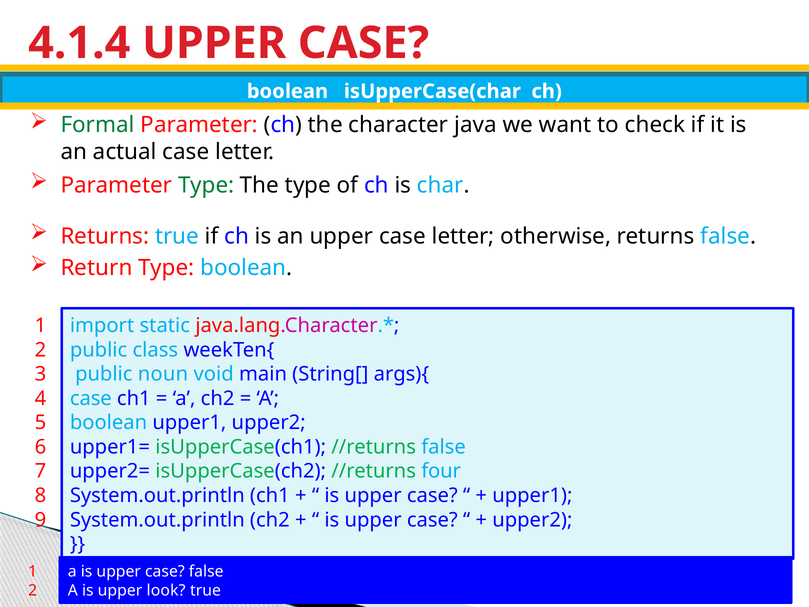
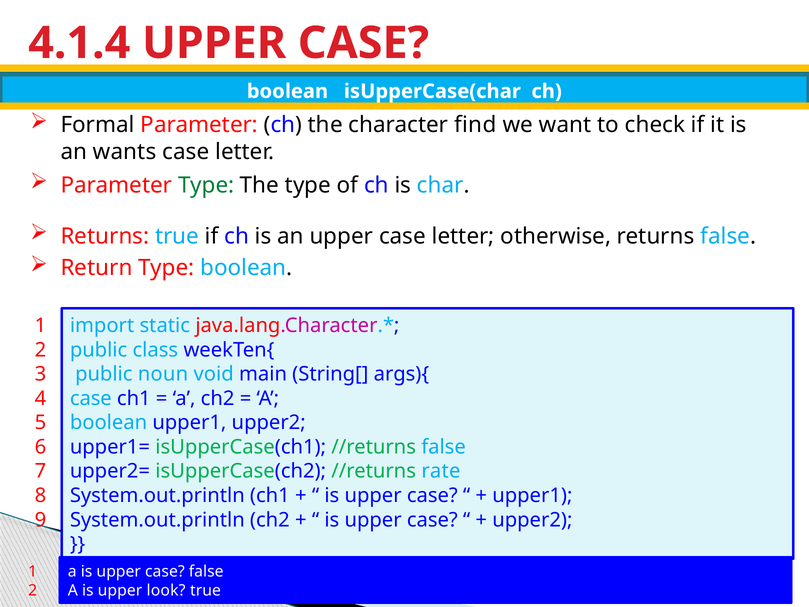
Formal colour: green -> black (98, 125)
java: java -> find (475, 125)
actual: actual -> wants (125, 152)
four: four -> rate (441, 471)
